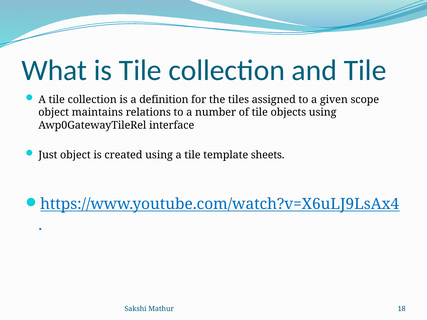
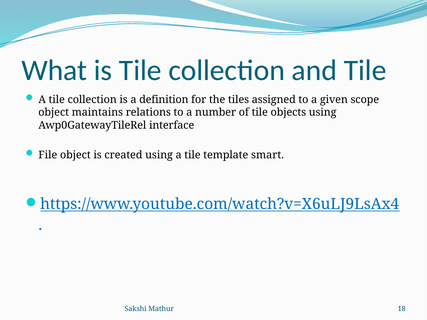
Just: Just -> File (48, 155)
sheets: sheets -> smart (268, 155)
